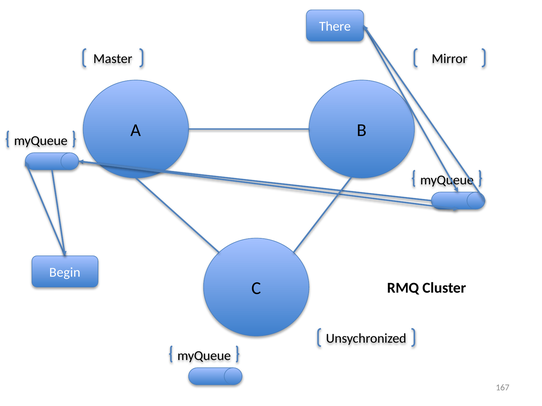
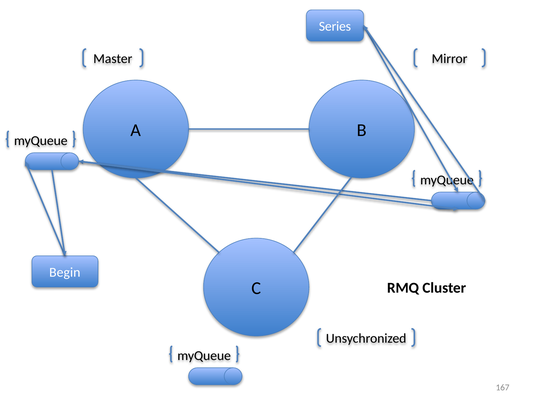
There: There -> Series (335, 26)
